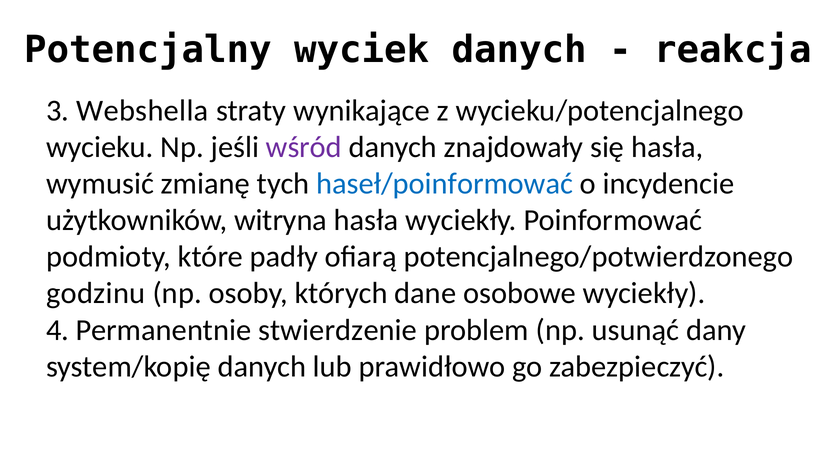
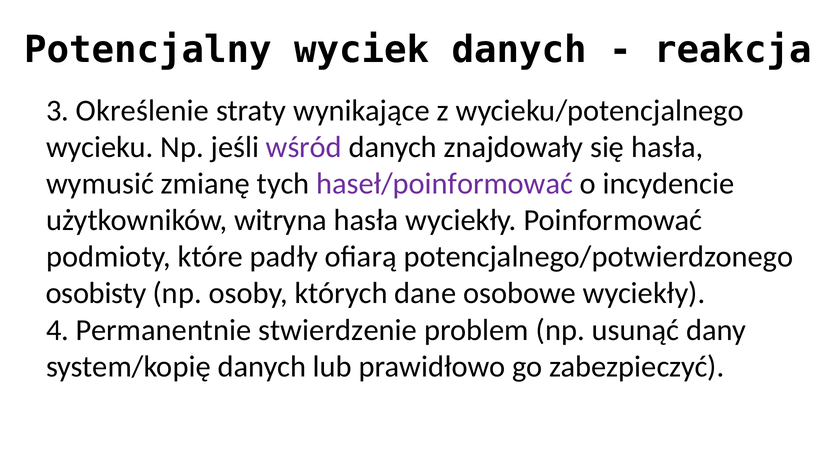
Webshella: Webshella -> Określenie (143, 111)
haseł/poinformować colour: blue -> purple (445, 184)
godzinu: godzinu -> osobisty (96, 294)
